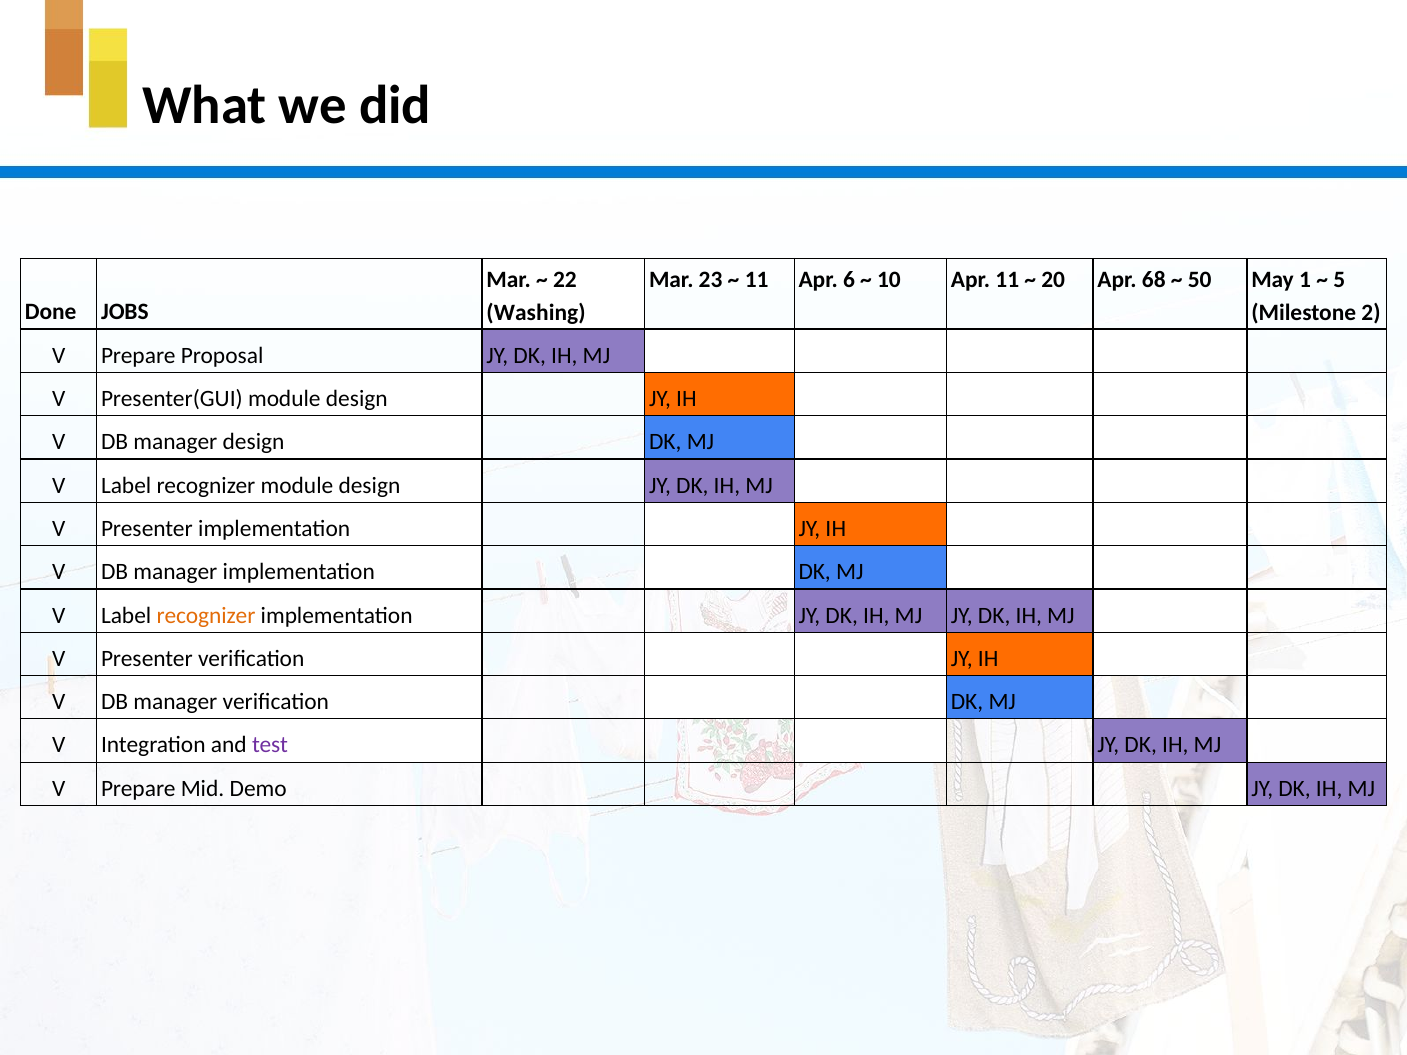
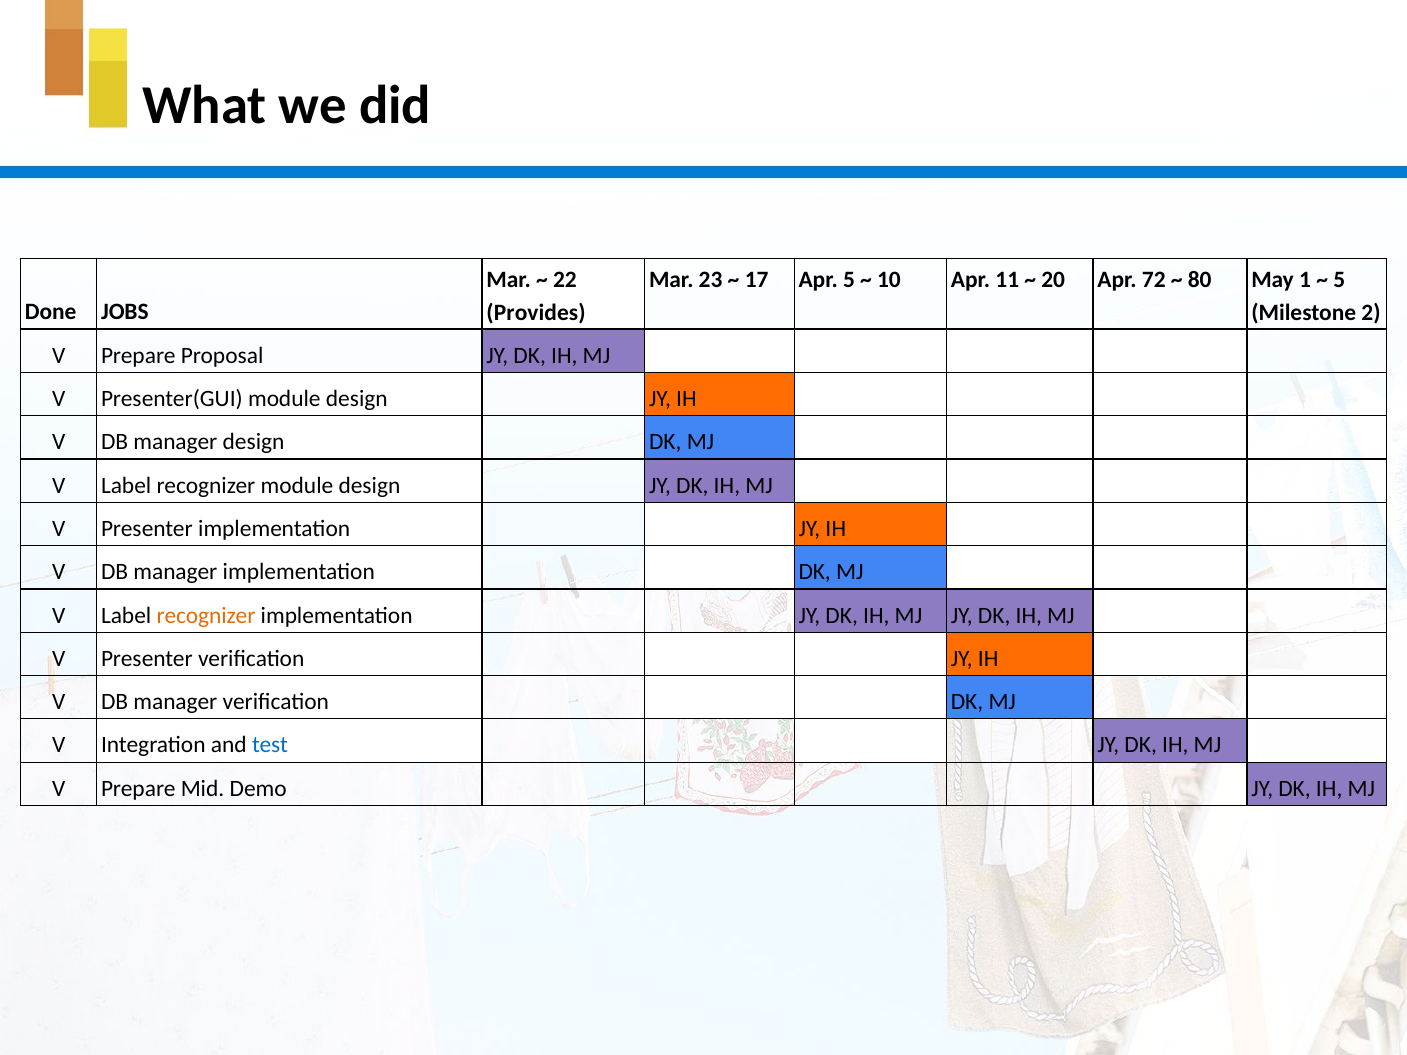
11: 11 -> 17 (757, 280)
Apr 6: 6 -> 5 (849, 280)
68: 68 -> 72 (1154, 280)
50: 50 -> 80 (1200, 280)
Washing: Washing -> Provides (536, 313)
test colour: purple -> blue (270, 745)
